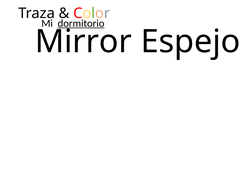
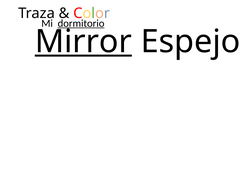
Mirror underline: none -> present (83, 42)
